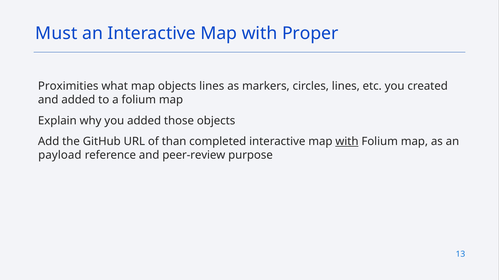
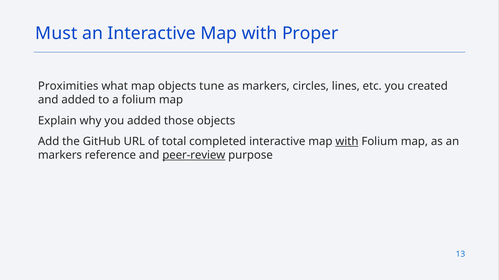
objects lines: lines -> tune (212, 86)
than: than -> total (174, 142)
payload: payload -> markers (60, 156)
peer-review underline: none -> present (194, 156)
